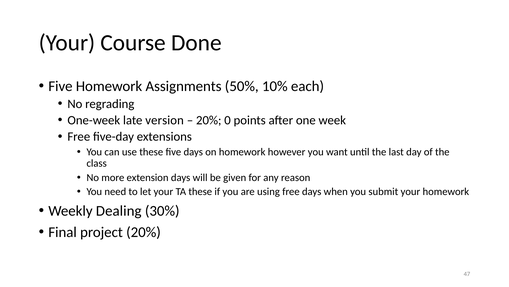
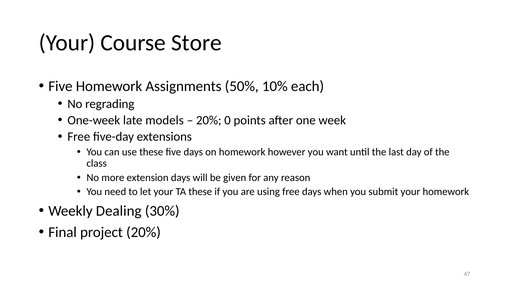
Done: Done -> Store (197, 43)
version: version -> models (165, 120)
